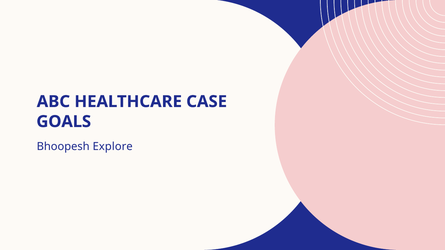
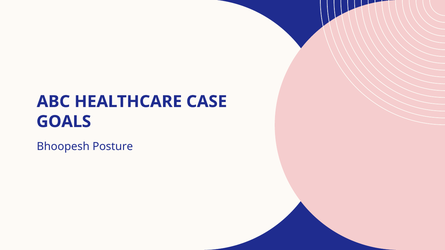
Explore: Explore -> Posture (113, 147)
